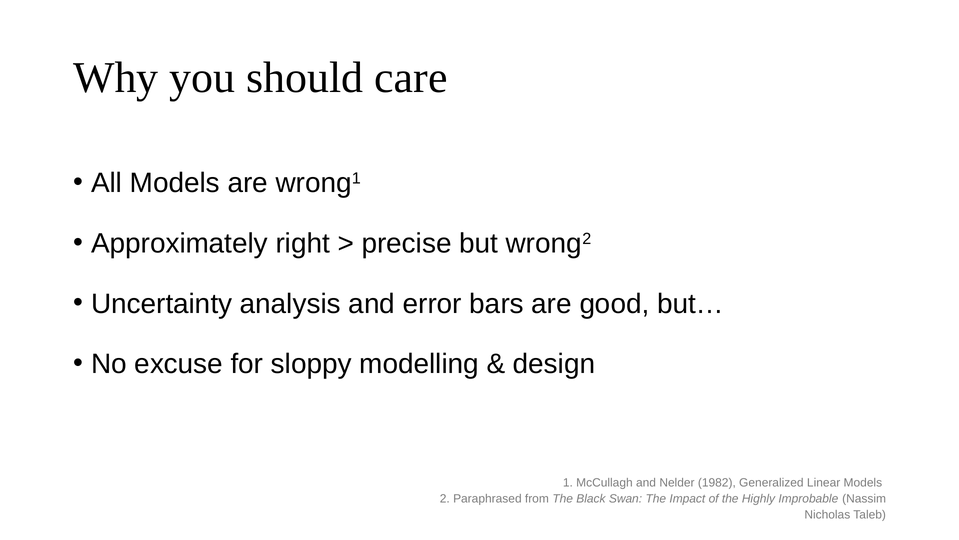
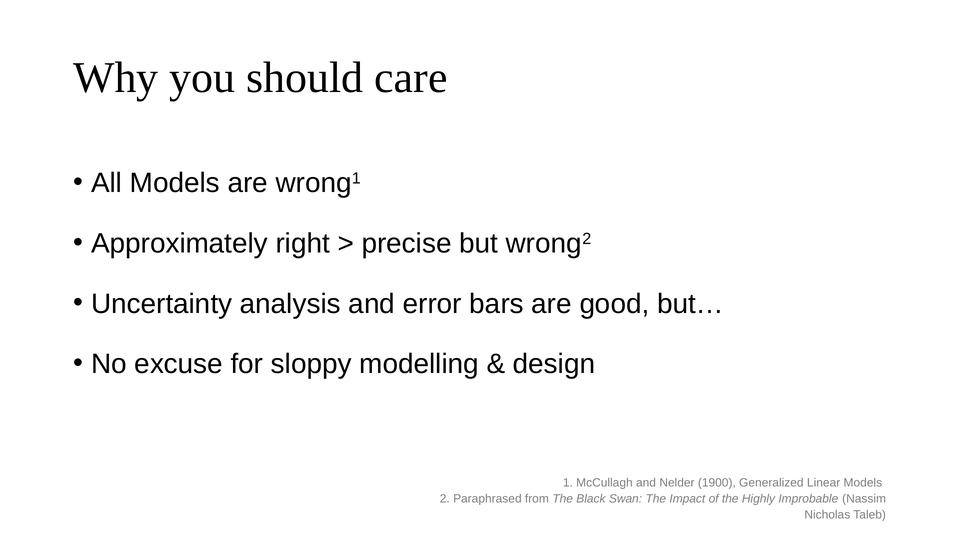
1982: 1982 -> 1900 (717, 482)
